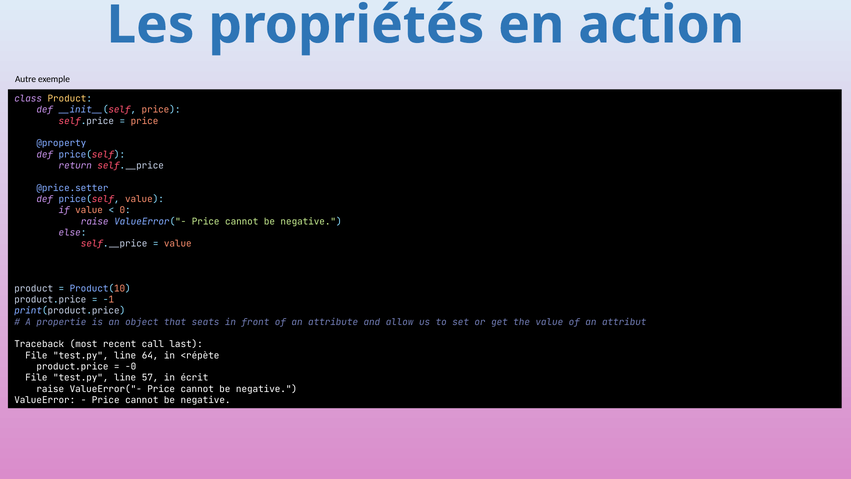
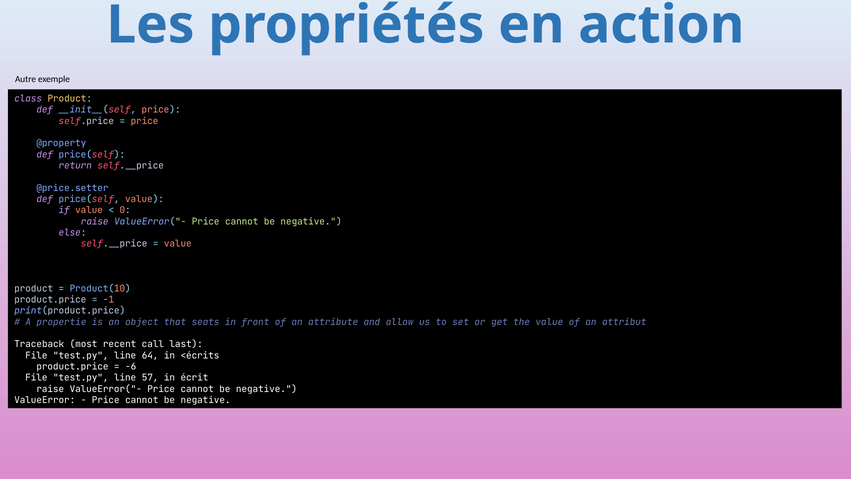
<répète>: <répète> -> <écrits> (203, 355)
-0: -0 -> -6 (131, 366)
